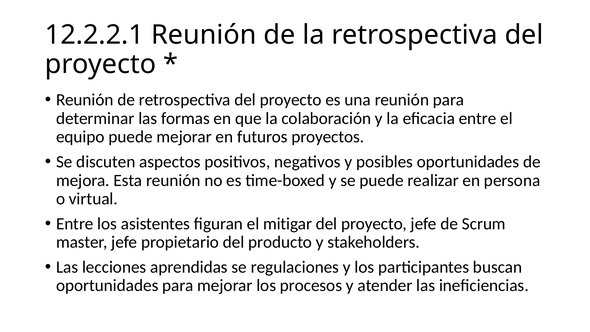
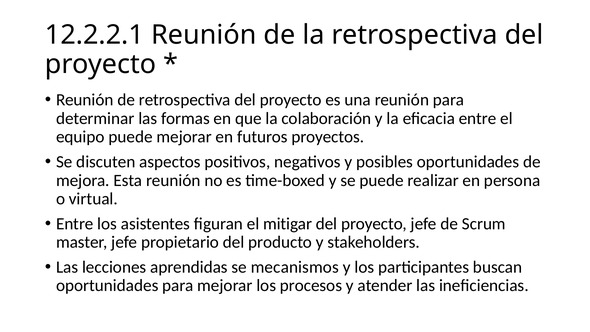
regulaciones: regulaciones -> mecanismos (295, 267)
